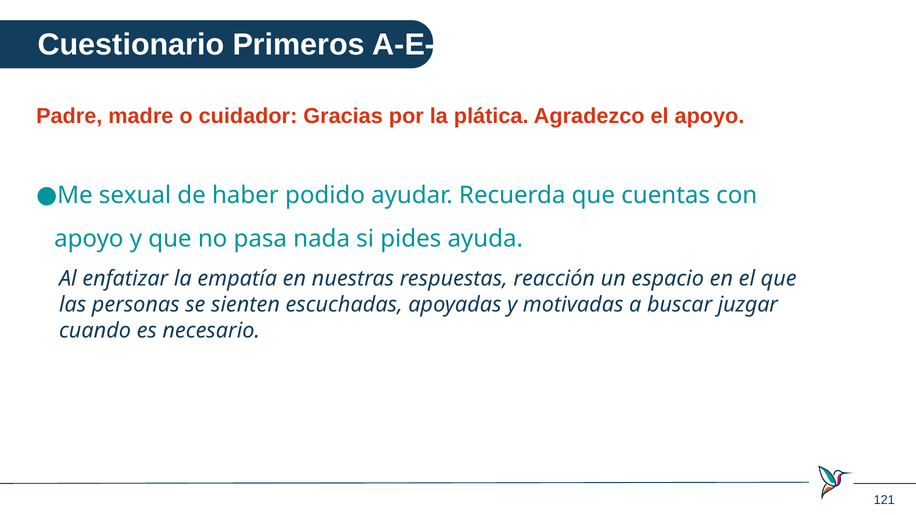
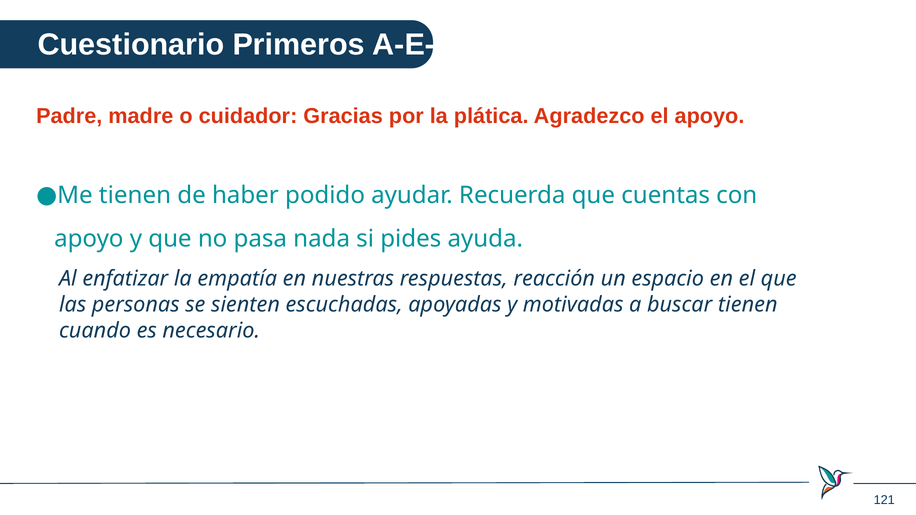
Me sexual: sexual -> tienen (135, 195)
buscar juzgar: juzgar -> tienen (748, 305)
